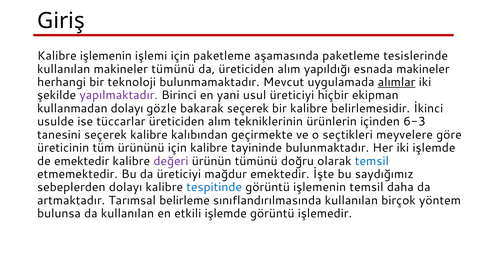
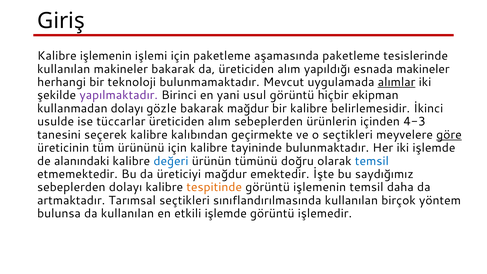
makineler tümünü: tümünü -> bakarak (173, 69)
usul üreticiyi: üreticiyi -> görüntü (292, 95)
bakarak seçerek: seçerek -> mağdur (248, 108)
alım tekniklerinin: tekniklerinin -> sebeplerden (269, 122)
6-3: 6-3 -> 4-3 (414, 122)
göre underline: none -> present (449, 135)
de emektedir: emektedir -> alanındaki (82, 161)
değeri colour: purple -> blue (171, 161)
tespitinde colour: blue -> orange (214, 187)
Tarımsal belirleme: belirleme -> seçtikleri (184, 200)
